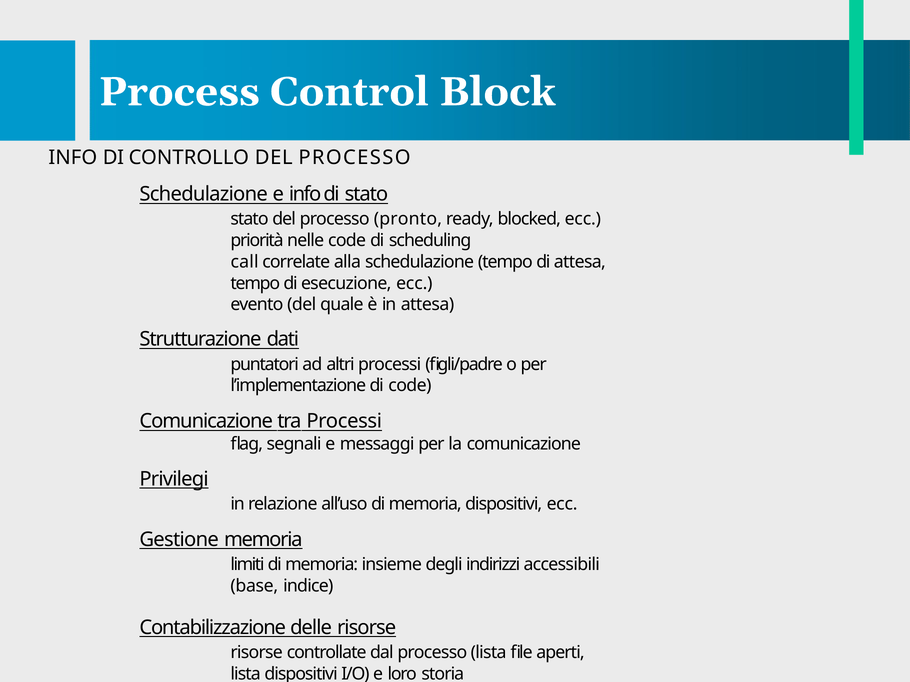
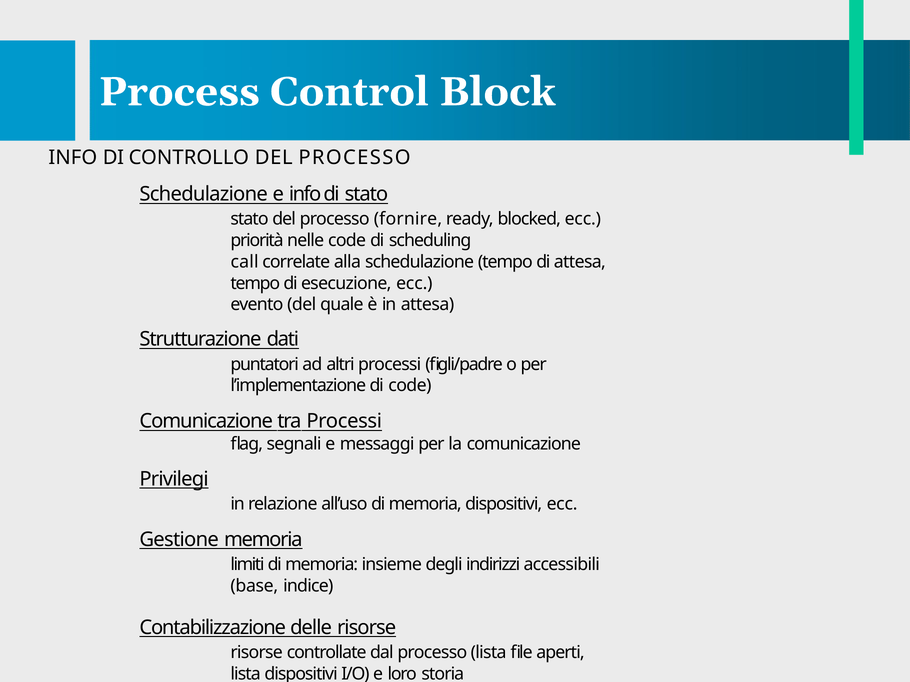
pronto: pronto -> fornire (408, 219)
